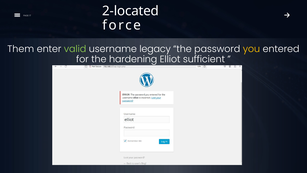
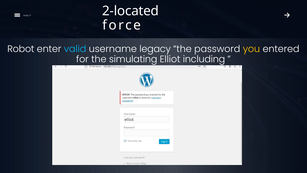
Them: Them -> Robot (21, 49)
valid colour: light green -> light blue (75, 49)
hardening: hardening -> simulating (133, 59)
sufficient: sufficient -> including (204, 59)
